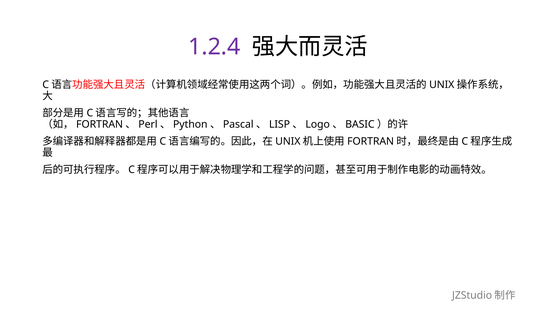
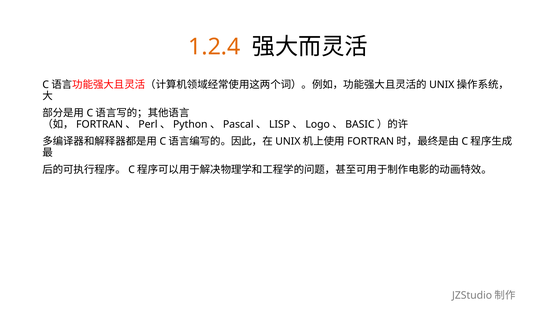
1.2.4 colour: purple -> orange (214, 47)
